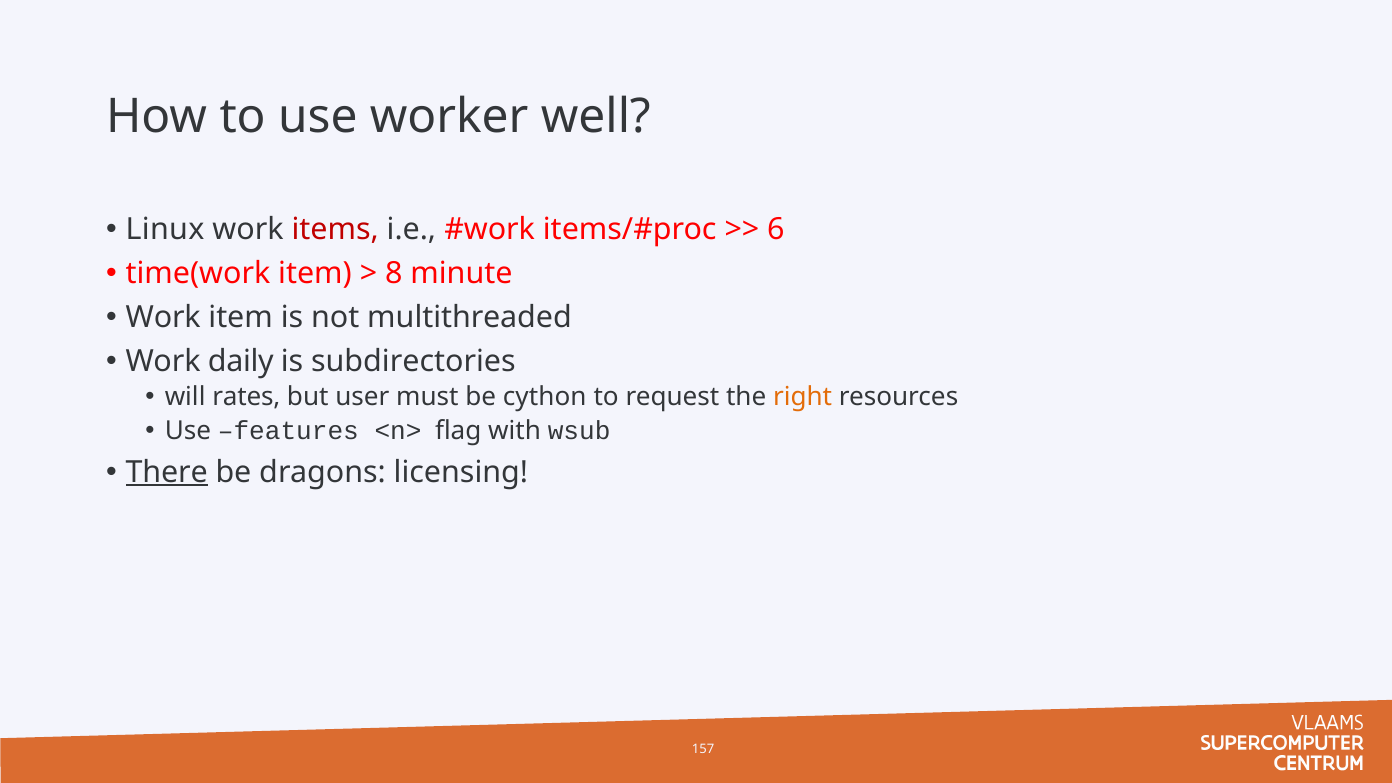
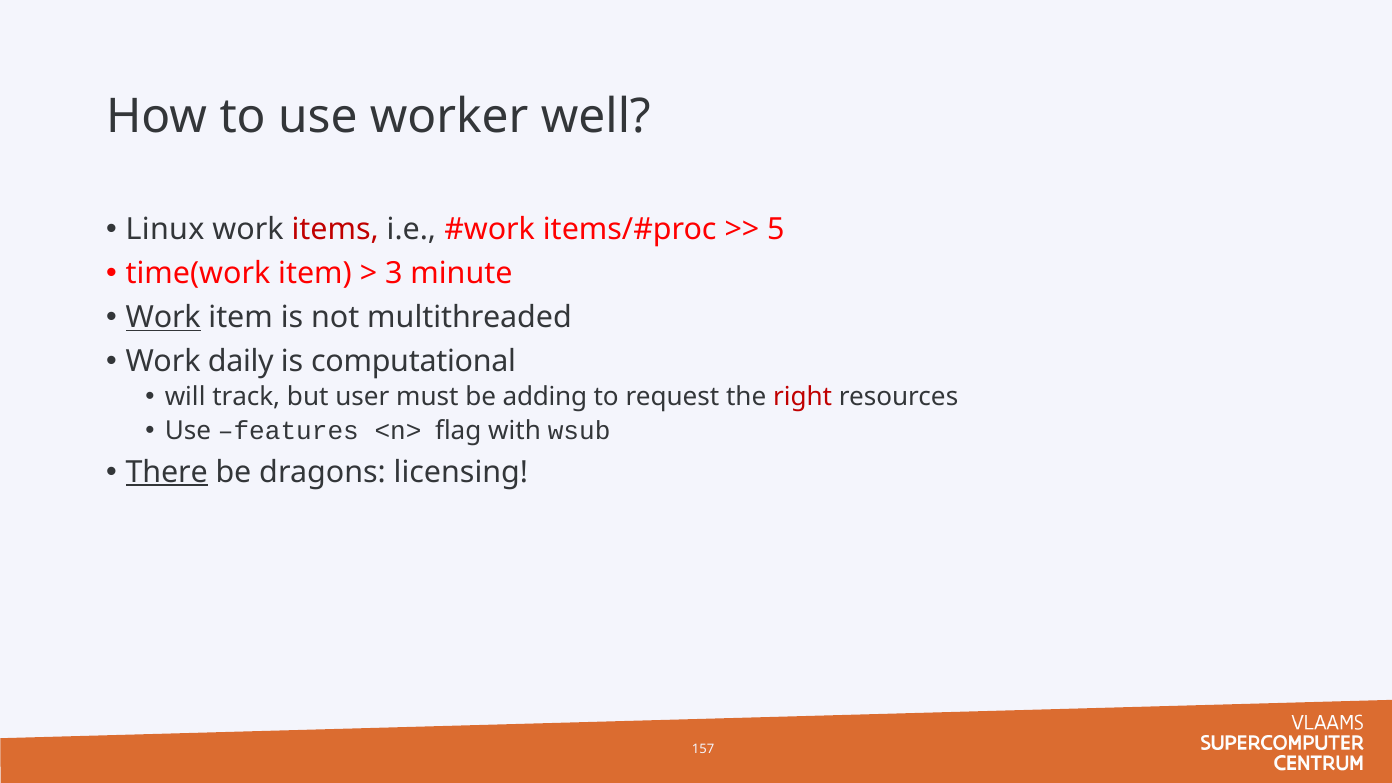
6: 6 -> 5 (776, 230)
8: 8 -> 3 (394, 274)
Work underline: none -> present (163, 317)
subdirectories: subdirectories -> computational (414, 361)
rates: rates -> track (246, 397)
cython: cython -> adding (545, 397)
right colour: orange -> red (803, 397)
